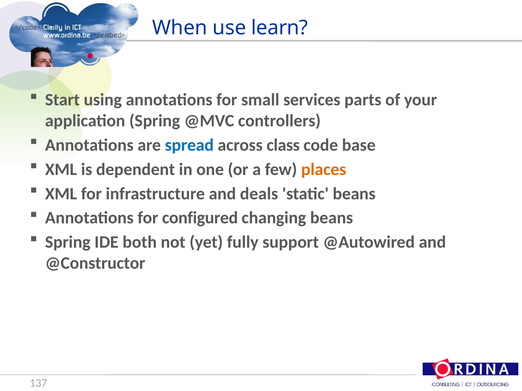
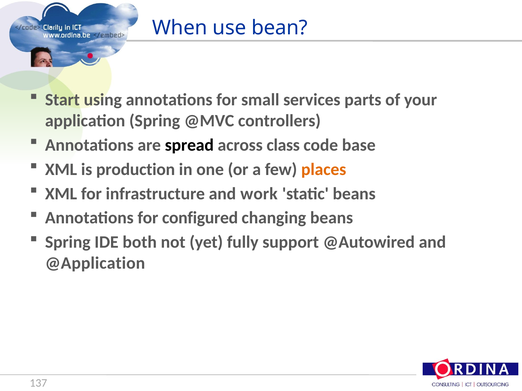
learn: learn -> bean (280, 28)
spread colour: blue -> black (189, 145)
dependent: dependent -> production (136, 169)
deals: deals -> work (259, 194)
@Constructor: @Constructor -> @Application (95, 263)
